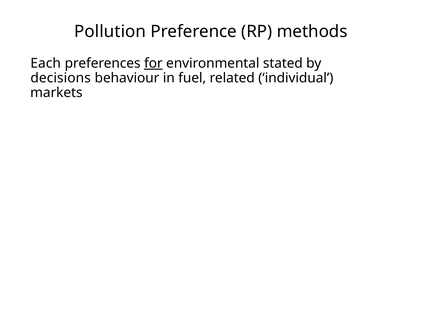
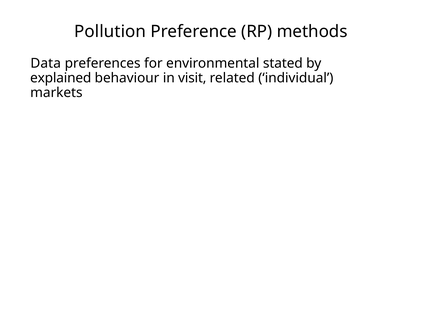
Each: Each -> Data (46, 63)
for underline: present -> none (153, 63)
decisions: decisions -> explained (61, 78)
fuel: fuel -> visit (192, 78)
